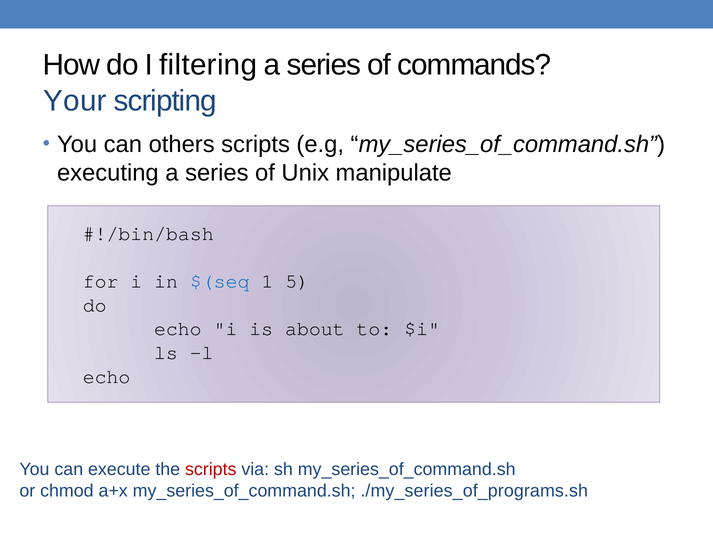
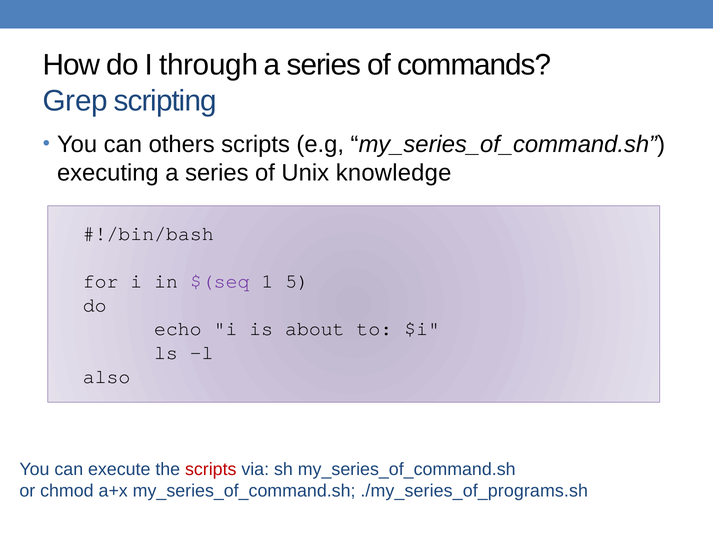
filtering: filtering -> through (209, 65)
Your: Your -> Grep (75, 101)
manipulate: manipulate -> knowledge (394, 173)
$(seq colour: blue -> purple (220, 281)
echo: echo -> also (107, 376)
